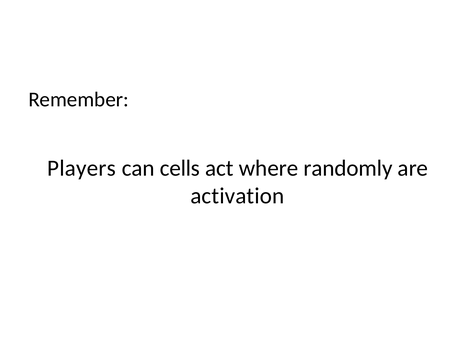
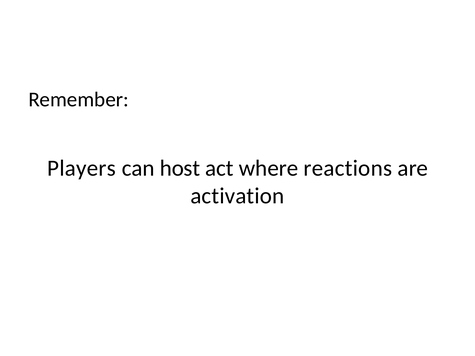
cells: cells -> host (180, 168)
randomly: randomly -> reactions (348, 168)
